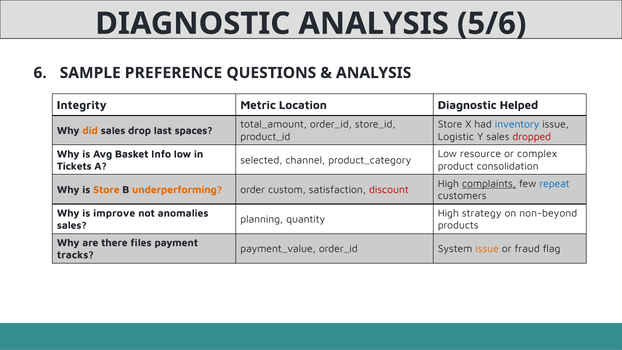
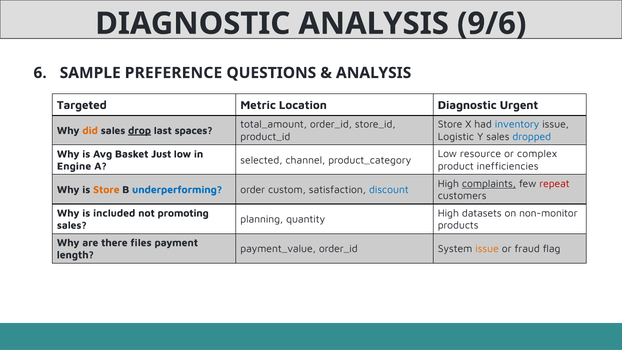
5/6: 5/6 -> 9/6 (492, 24)
Integrity: Integrity -> Targeted (82, 105)
Helped: Helped -> Urgent (519, 105)
drop underline: none -> present (140, 131)
dropped colour: red -> blue (532, 137)
Info: Info -> Just (161, 154)
Tickets: Tickets -> Engine (74, 166)
consolidation: consolidation -> inefficiencies (508, 166)
repeat colour: blue -> red (554, 184)
underperforming colour: orange -> blue (177, 190)
discount colour: red -> blue (389, 190)
improve: improve -> included (114, 213)
anomalies: anomalies -> promoting (183, 213)
strategy: strategy -> datasets (482, 213)
non-beyond: non-beyond -> non-monitor (548, 213)
tracks: tracks -> length (75, 255)
